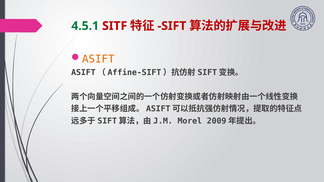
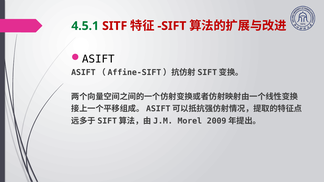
ASIFT colour: orange -> black (98, 59)
